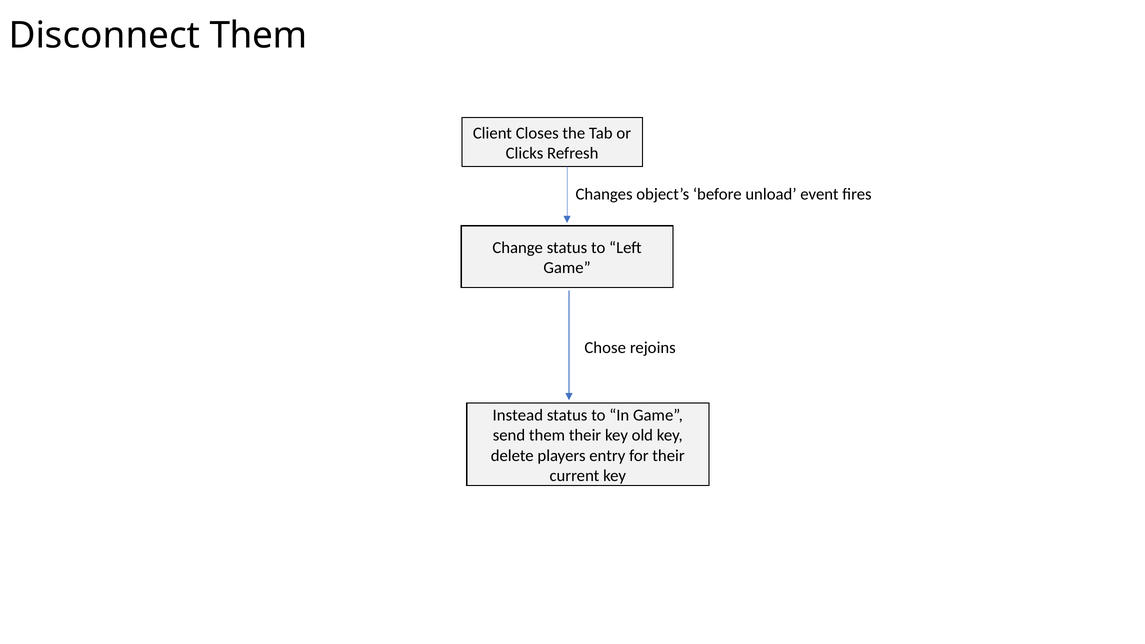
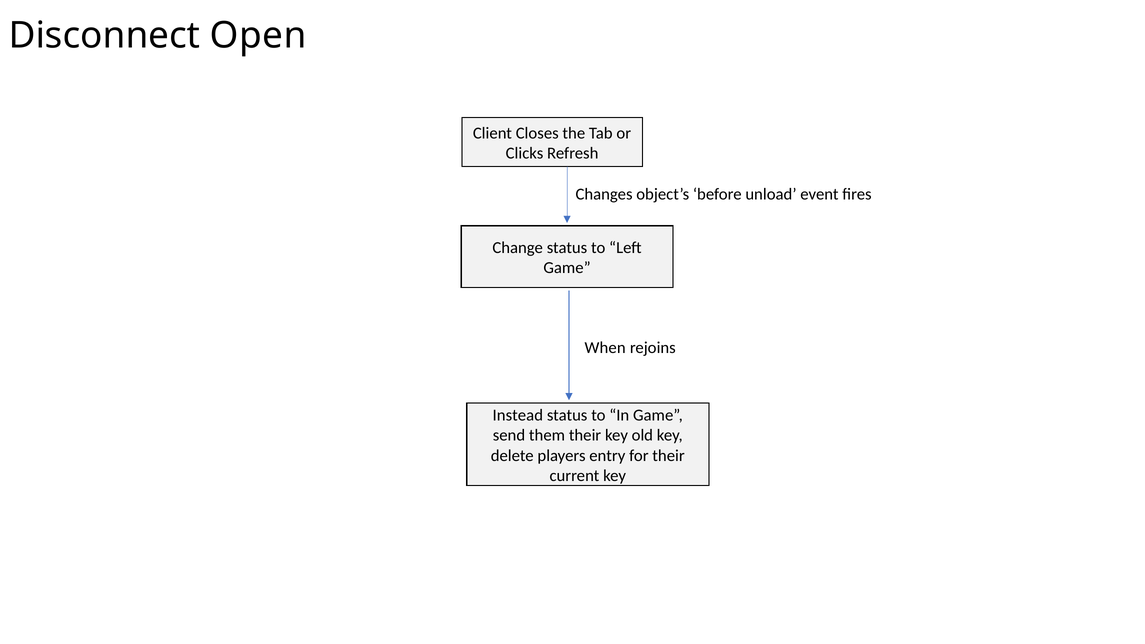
Disconnect Them: Them -> Open (258, 36)
Chose: Chose -> When (605, 348)
